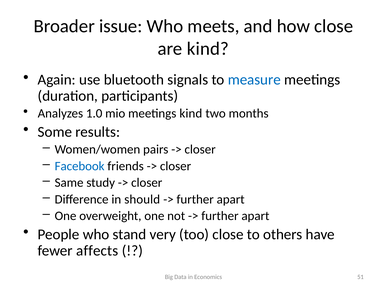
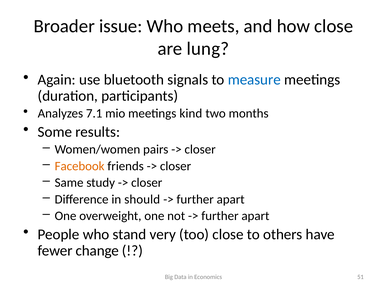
are kind: kind -> lung (208, 49)
1.0: 1.0 -> 7.1 (94, 114)
Facebook colour: blue -> orange (80, 166)
affects: affects -> change (97, 251)
